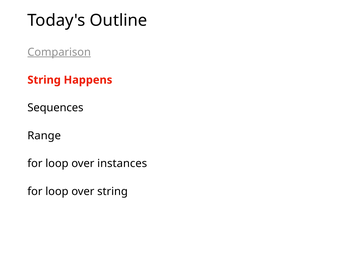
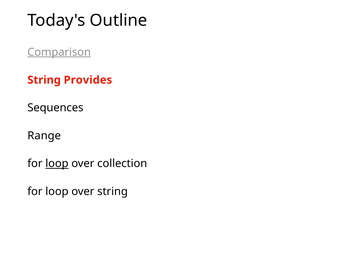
Happens: Happens -> Provides (88, 80)
loop underline: none -> present (57, 164)
instances: instances -> collection (122, 164)
